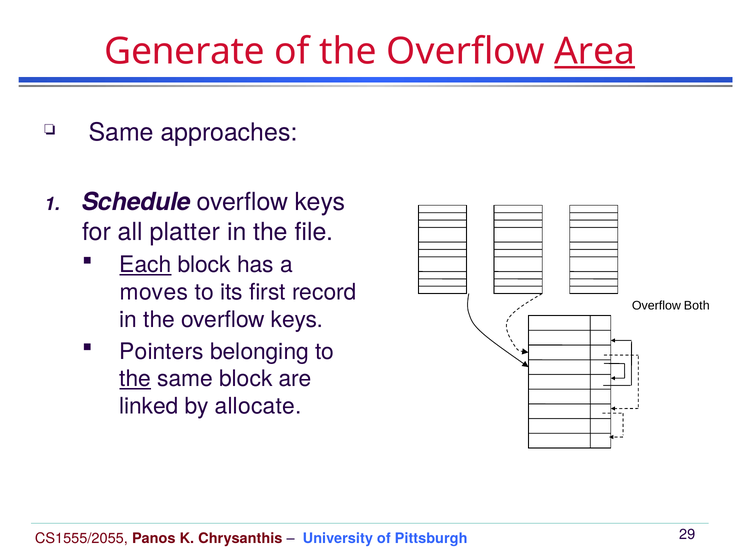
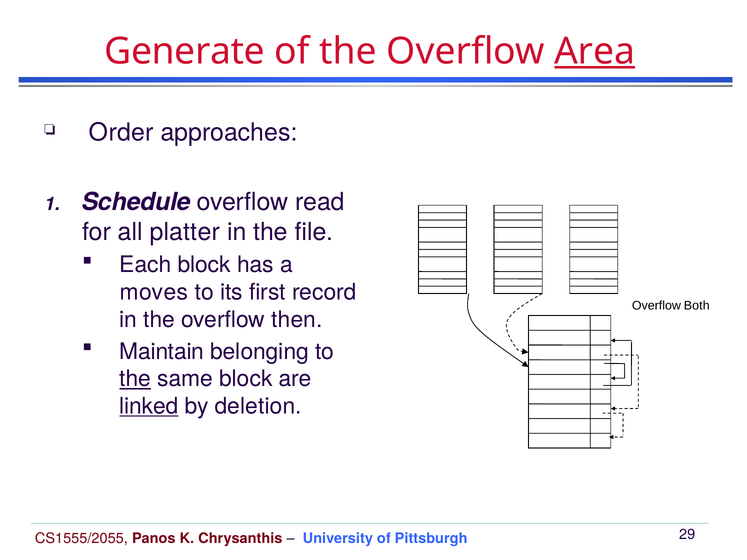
Same: Same -> Order (121, 132)
keys: keys -> read (320, 202)
Each underline: present -> none (145, 265)
the overflow keys: keys -> then (297, 320)
Pointers: Pointers -> Maintain (162, 352)
linked underline: none -> present (149, 406)
allocate: allocate -> deletion (258, 406)
